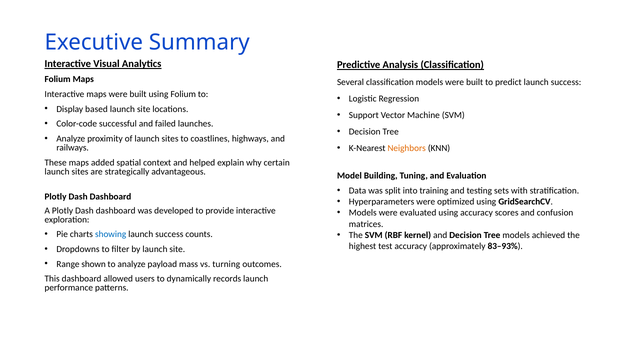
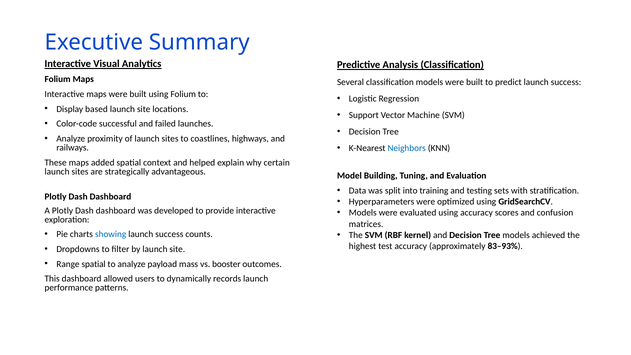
Neighbors colour: orange -> blue (407, 148)
Range shown: shown -> spatial (94, 264)
turning: turning -> booster (226, 264)
